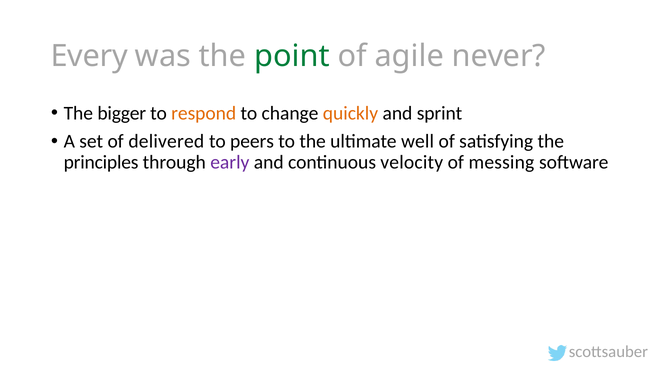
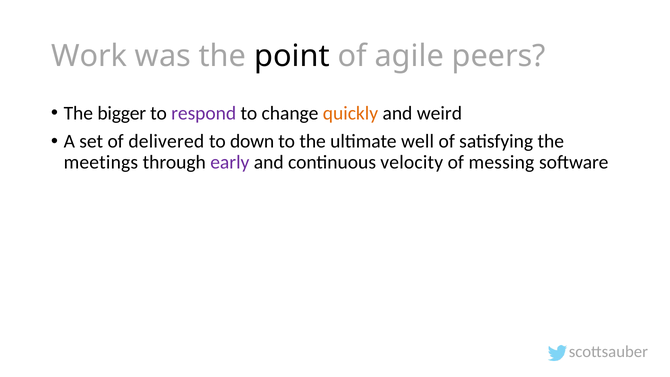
Every: Every -> Work (89, 56)
point colour: green -> black (292, 56)
never: never -> peers (499, 56)
respond colour: orange -> purple (204, 113)
sprint: sprint -> weird (439, 113)
peers: peers -> down (252, 141)
principles: principles -> meetings (101, 162)
